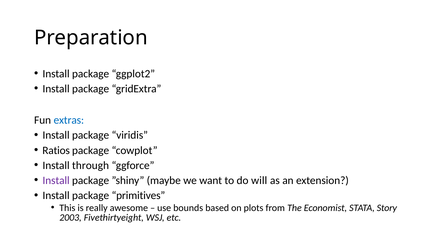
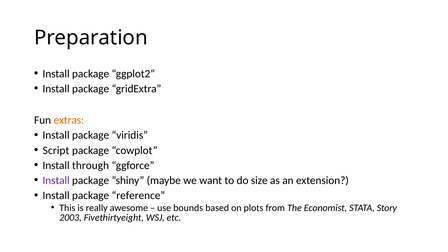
extras colour: blue -> orange (69, 120)
Ratios: Ratios -> Script (56, 150)
will: will -> size (259, 181)
primitives: primitives -> reference (138, 196)
